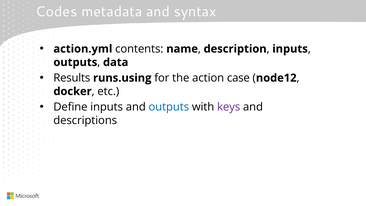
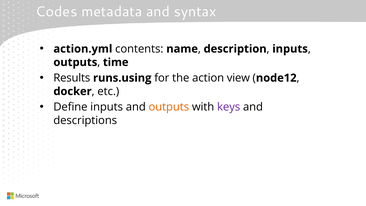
data: data -> time (116, 62)
case: case -> view (238, 78)
outputs colour: blue -> orange (169, 107)
